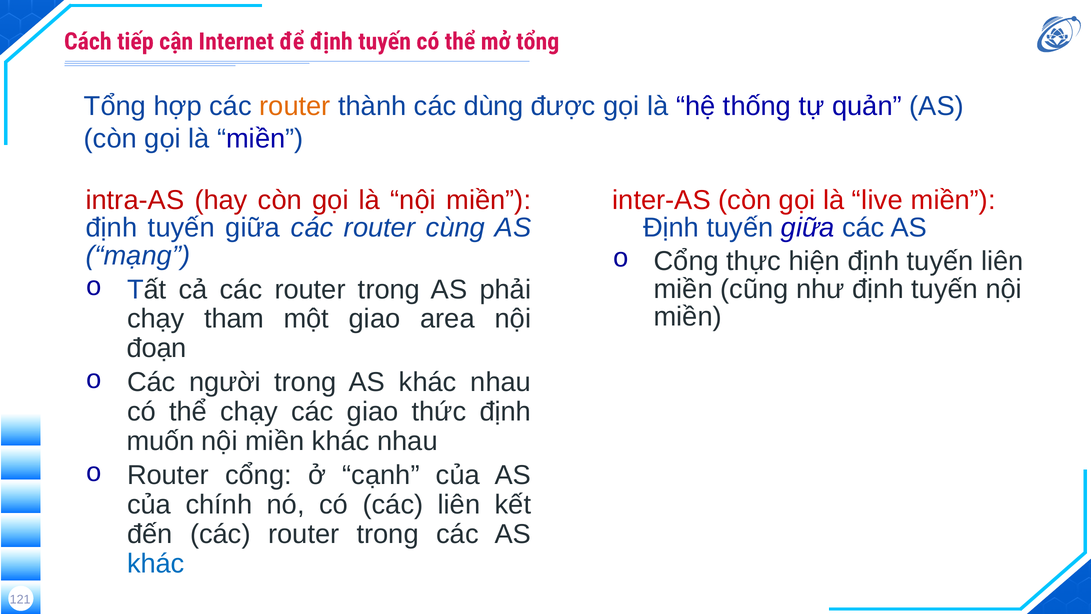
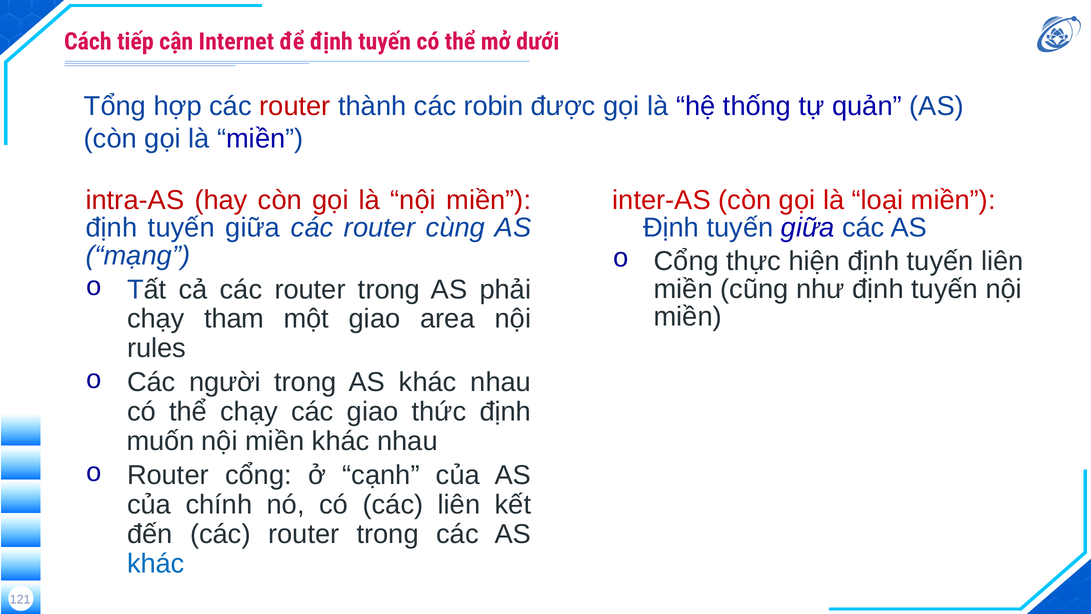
mở tổng: tổng -> dưới (538, 41)
router colour: orange -> red (295, 106)
dùng: dùng -> robin (494, 106)
live: live -> loại (878, 200)
đoạn: đoạn -> rules (157, 348)
